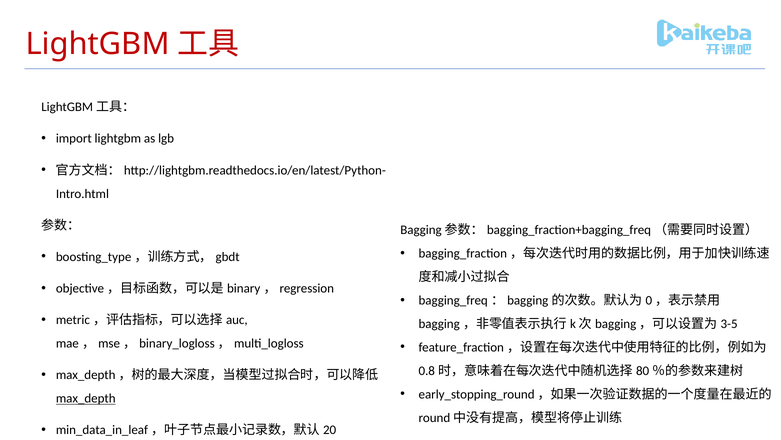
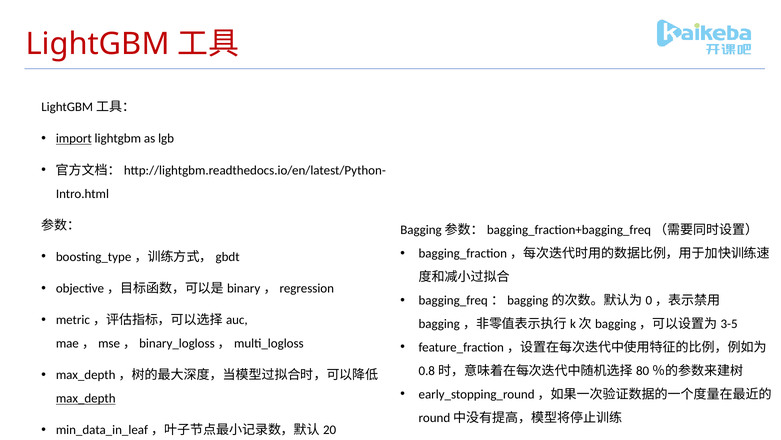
import underline: none -> present (74, 138)
